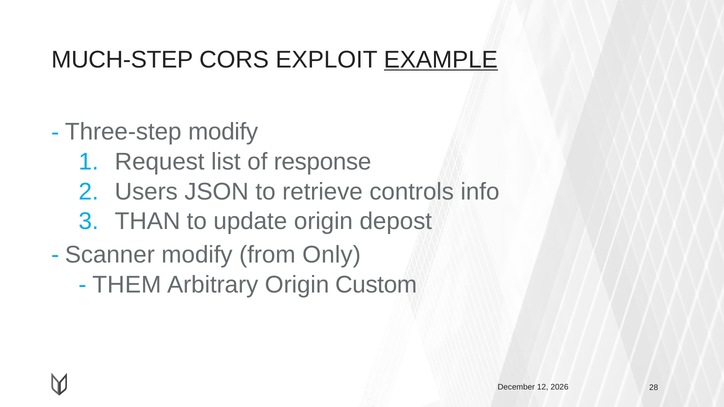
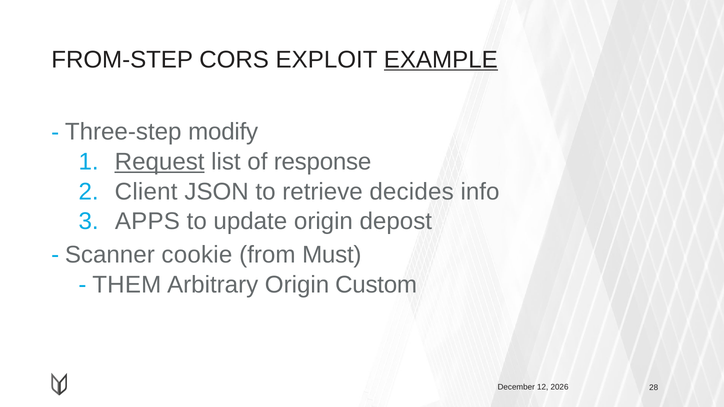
MUCH-STEP: MUCH-STEP -> FROM-STEP (122, 60)
Request underline: none -> present (160, 162)
Users: Users -> Client (146, 192)
controls: controls -> decides (412, 192)
THAN: THAN -> APPS (147, 221)
Scanner modify: modify -> cookie (197, 255)
Only: Only -> Must (332, 255)
